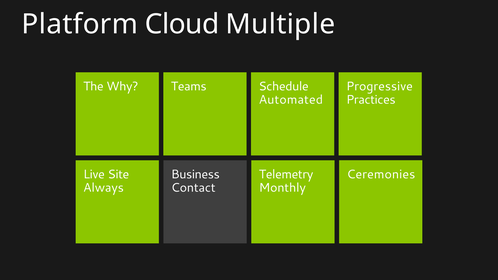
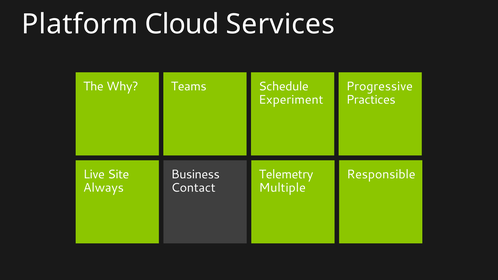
Multiple: Multiple -> Services (280, 24)
Automated: Automated -> Experiment (291, 100)
Ceremonies: Ceremonies -> Responsible (381, 174)
Monthly: Monthly -> Multiple (282, 188)
